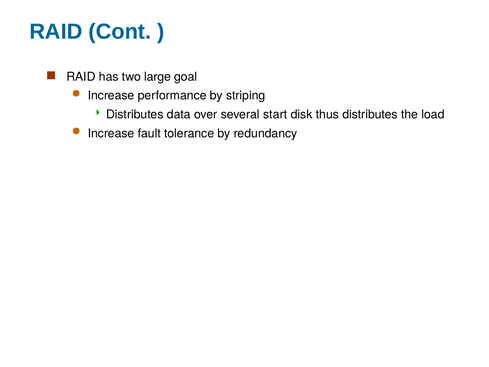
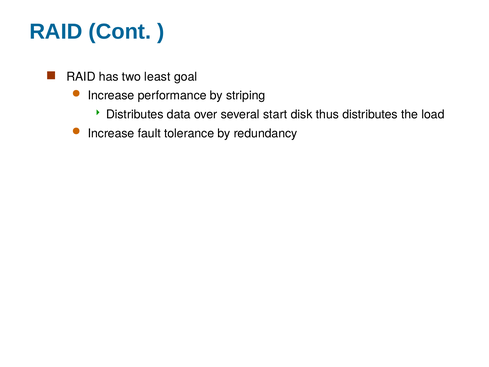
large: large -> least (157, 77)
